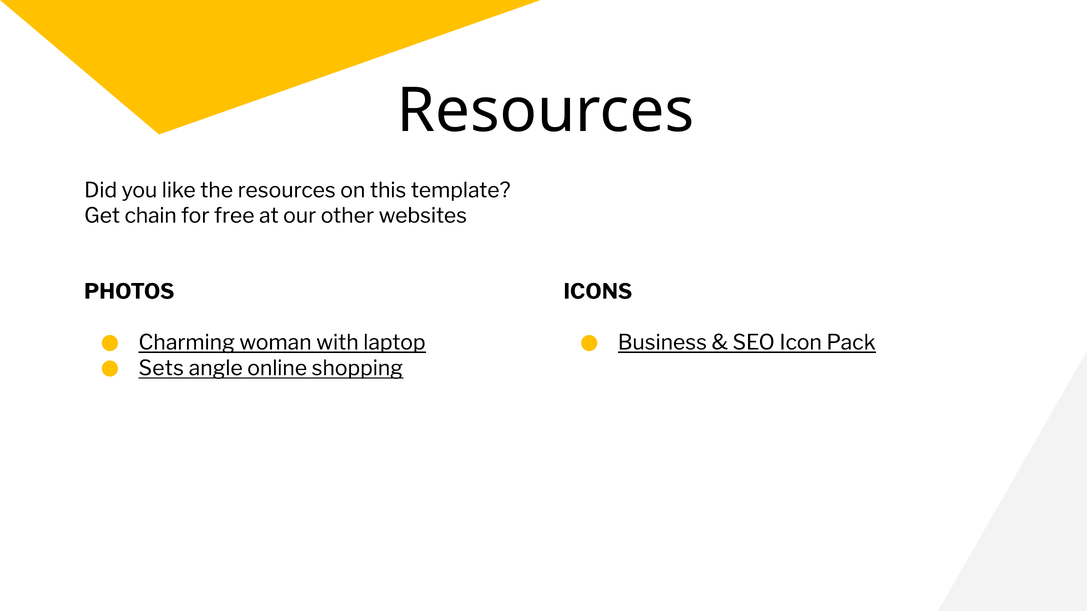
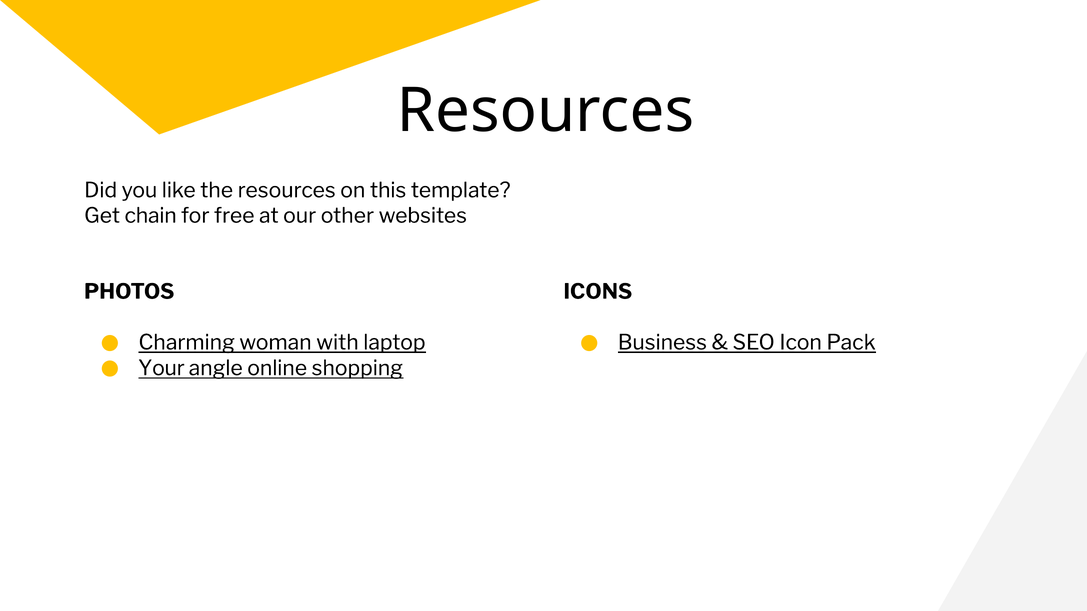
Sets: Sets -> Your (161, 368)
